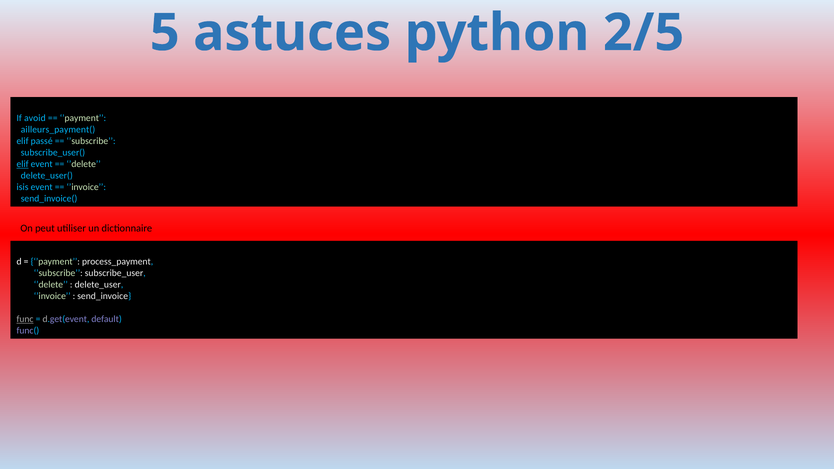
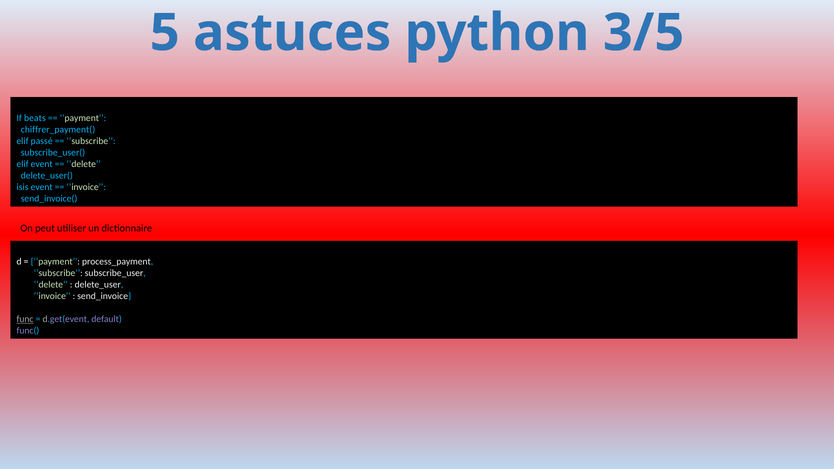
2/5: 2/5 -> 3/5 (644, 33)
avoid: avoid -> beats (35, 118)
ailleurs_payment(: ailleurs_payment( -> chiffrer_payment( (58, 130)
elif underline: present -> none (23, 164)
